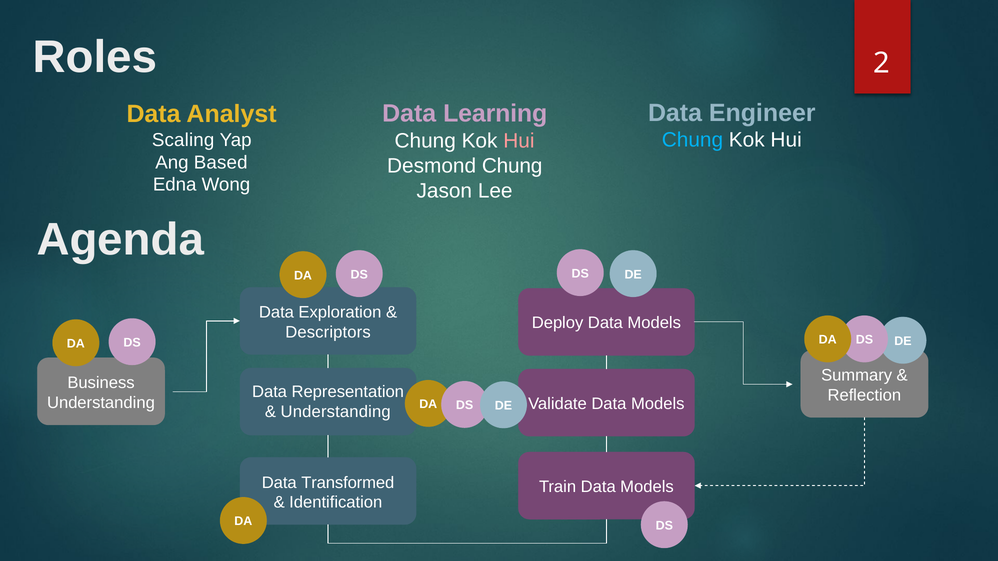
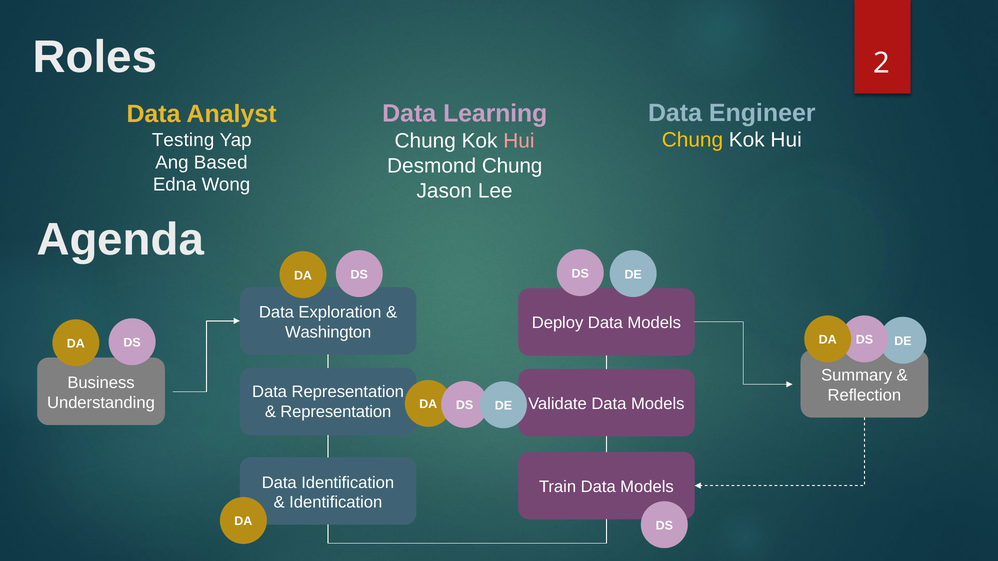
Chung colour: light blue -> yellow (692, 140)
Scaling: Scaling -> Testing (183, 140)
Descriptors: Descriptors -> Washington (328, 333)
Understanding: Understanding -> Representation (336, 412)
Data Transformed: Transformed -> Identification (348, 483)
